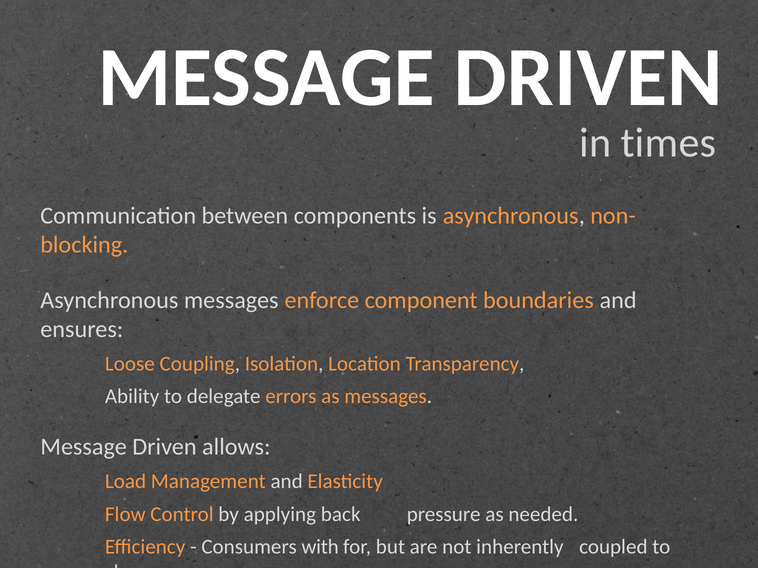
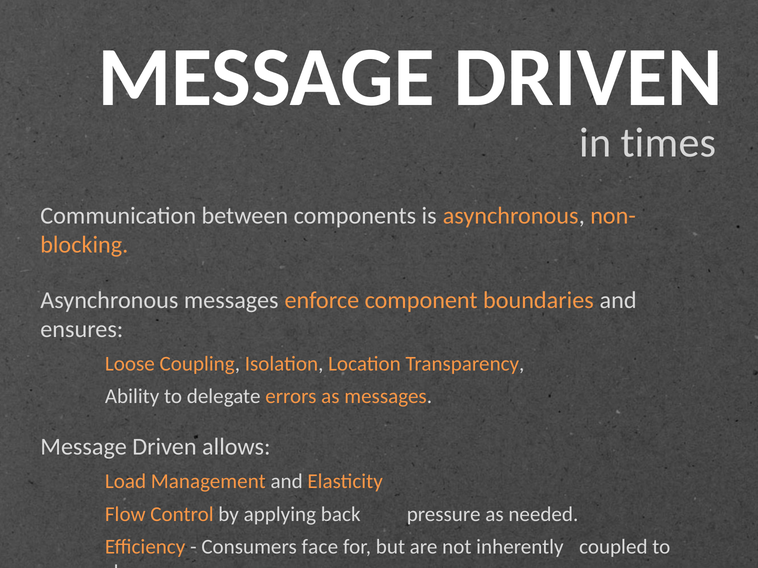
with: with -> face (320, 547)
